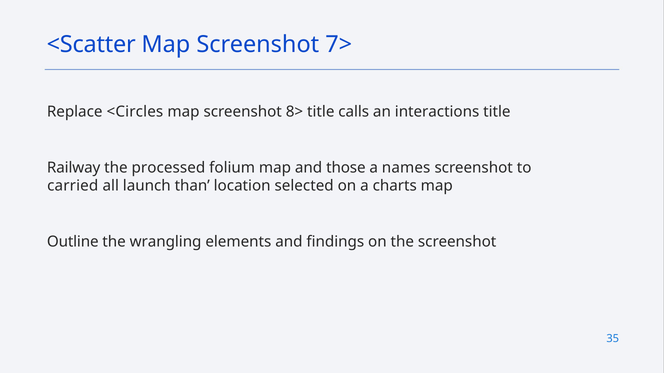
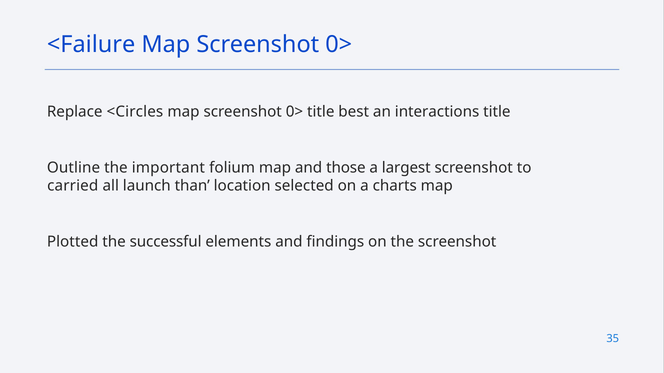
<Scatter: <Scatter -> <Failure (91, 44)
7>: 7> -> 0> (339, 44)
8>: 8> -> 0> (294, 112)
calls: calls -> best (354, 112)
Railway: Railway -> Outline (74, 168)
processed: processed -> important (168, 168)
names: names -> largest (406, 168)
Outline: Outline -> Plotted (73, 242)
wrangling: wrangling -> successful (166, 242)
